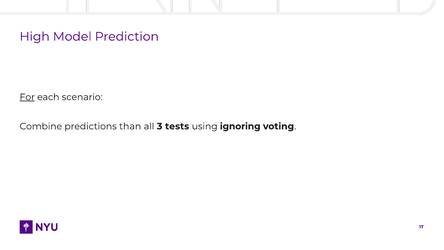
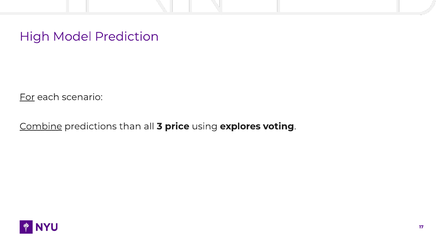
Combine underline: none -> present (41, 126)
tests: tests -> price (177, 126)
ignoring: ignoring -> explores (240, 126)
